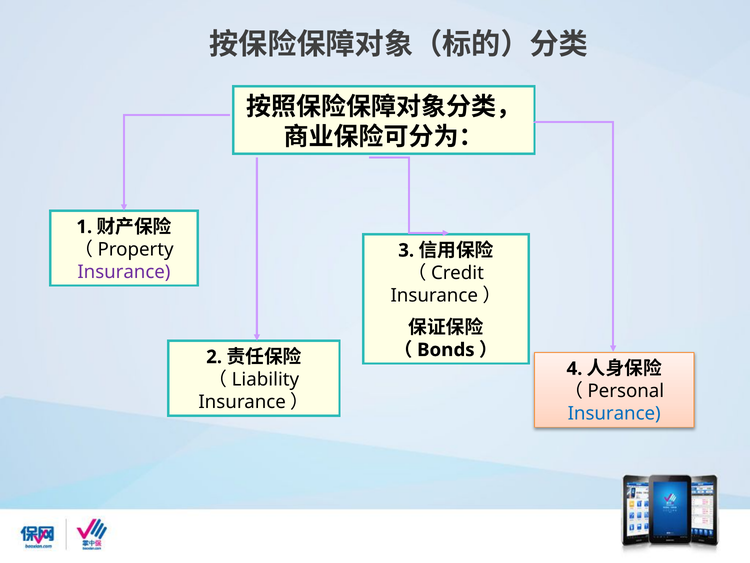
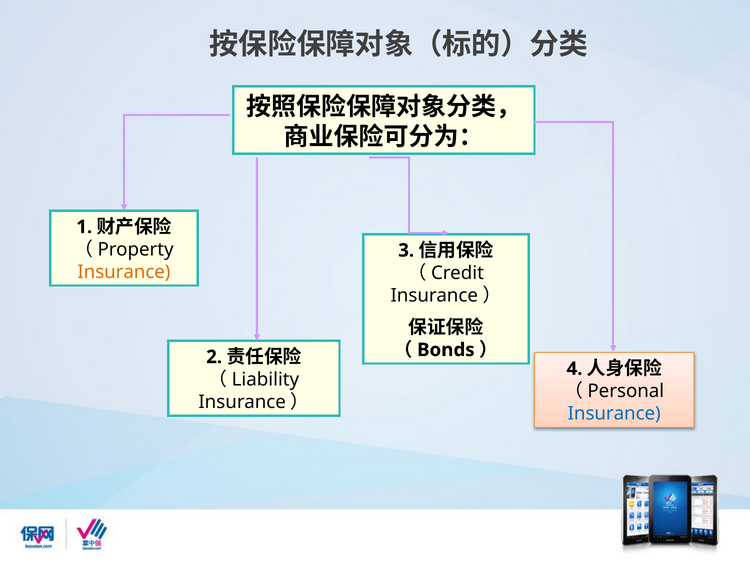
Insurance colour: purple -> orange (124, 272)
